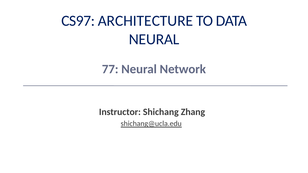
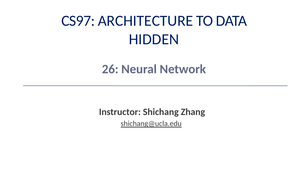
NEURAL: NEURAL -> HIDDEN (154, 39)
77: 77 -> 26 (110, 69)
